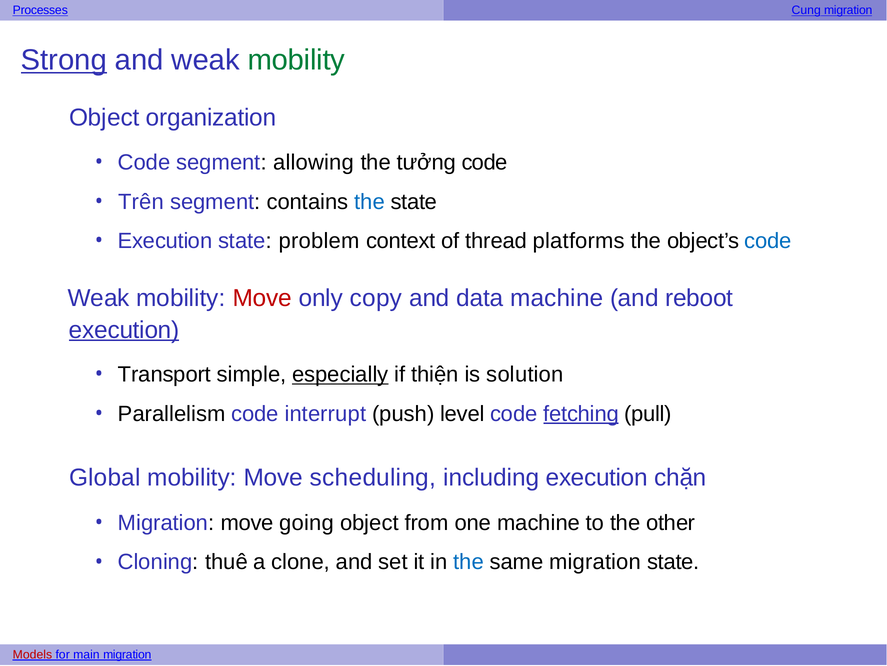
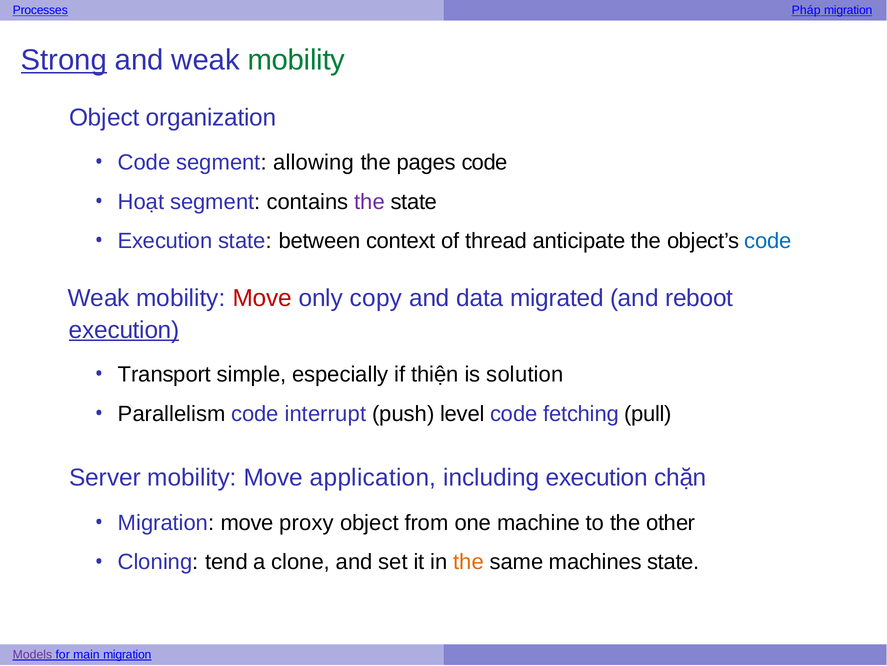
Cung: Cung -> Pháp (806, 10)
tưởng: tưởng -> pages (426, 162)
Trên: Trên -> Hoạt (141, 202)
the colour: blue -> purple (370, 202)
problem: problem -> between (319, 241)
platforms: platforms -> anticipate (579, 241)
data machine: machine -> migrated (557, 298)
especially underline: present -> none (340, 374)
fetching underline: present -> none (581, 414)
Global: Global -> Server (105, 478)
scheduling: scheduling -> application (373, 478)
going: going -> proxy (307, 523)
thuê: thuê -> tend (226, 562)
the colour: blue -> orange (469, 562)
same migration: migration -> machines (595, 562)
Models colour: red -> purple (32, 654)
